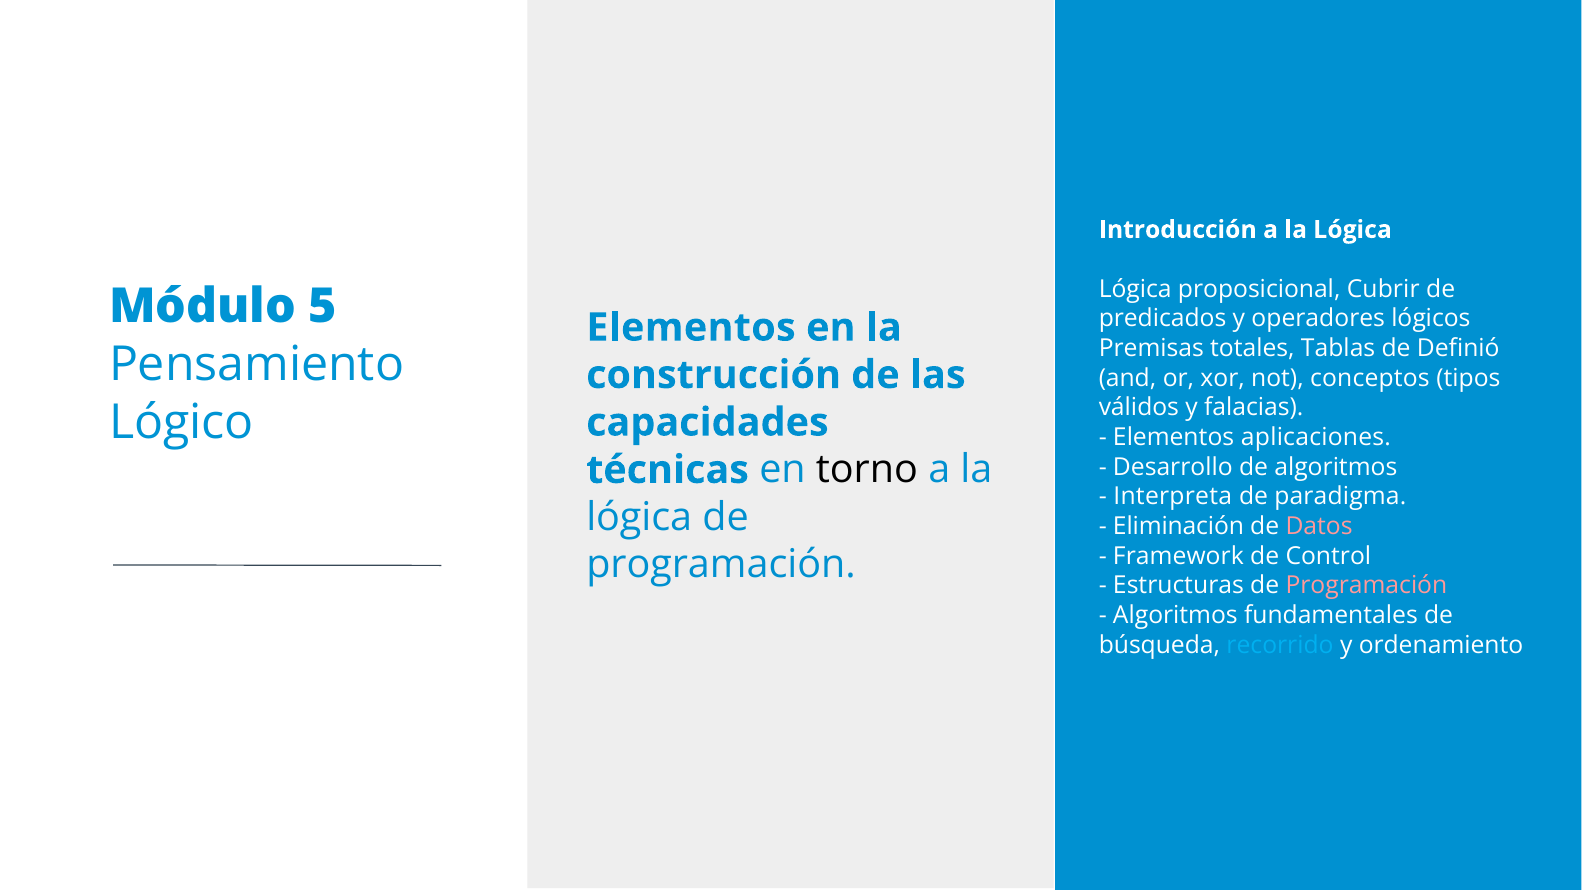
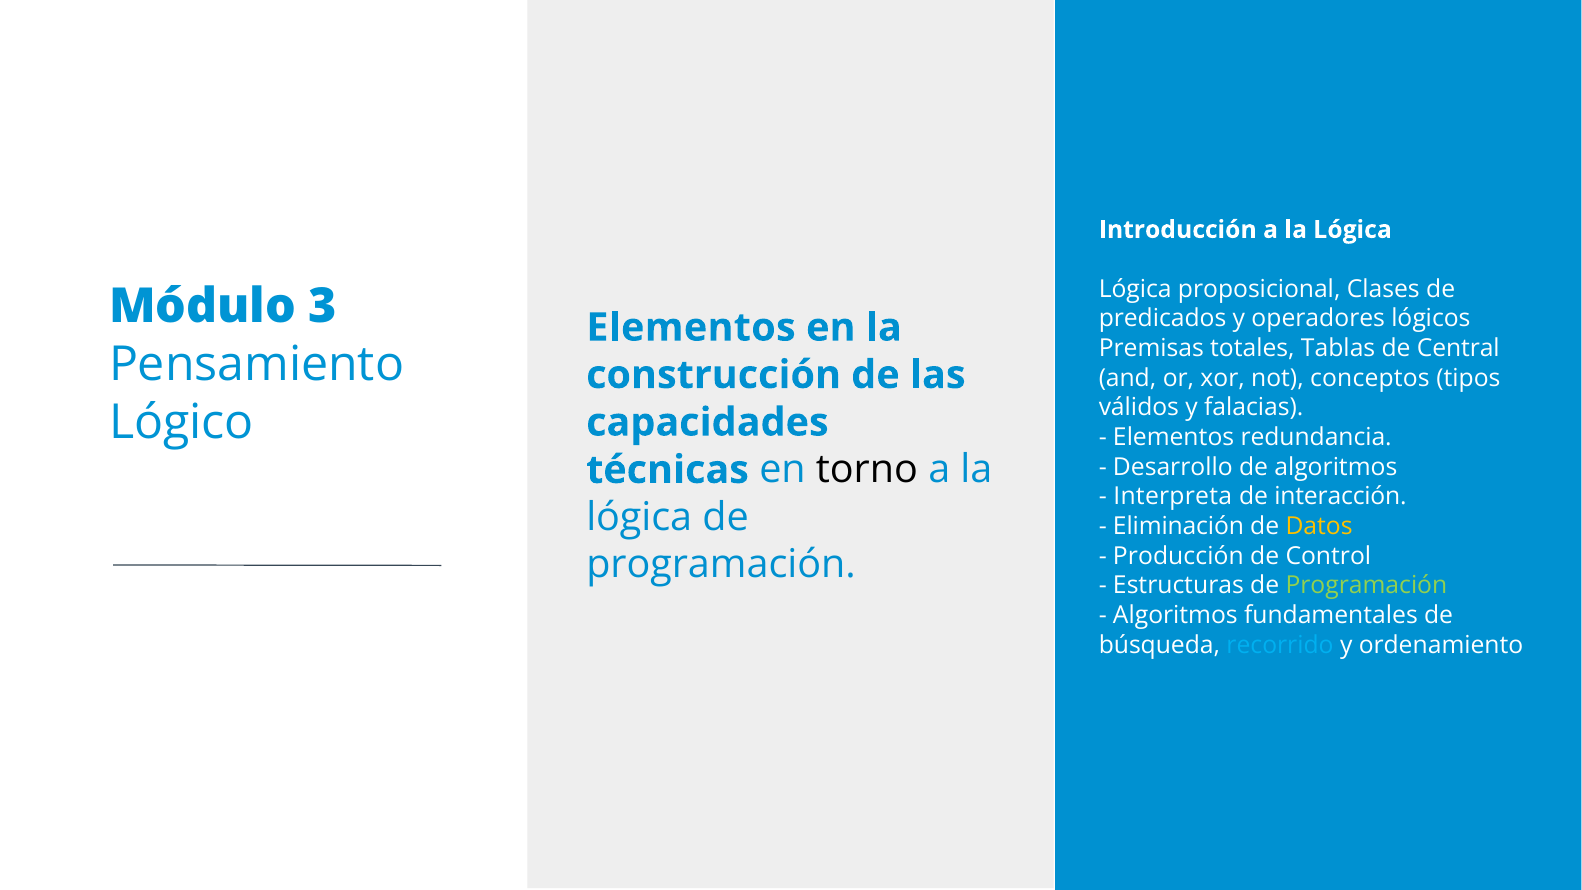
Cubrir: Cubrir -> Clases (1383, 289)
5: 5 -> 3 (323, 306)
Definió: Definió -> Central (1458, 348)
aplicaciones: aplicaciones -> redundancia (1316, 437)
paradigma: paradigma -> interacción (1340, 497)
Datos colour: pink -> yellow (1319, 526)
Framework: Framework -> Producción (1178, 556)
Programación colour: pink -> light green (1366, 586)
